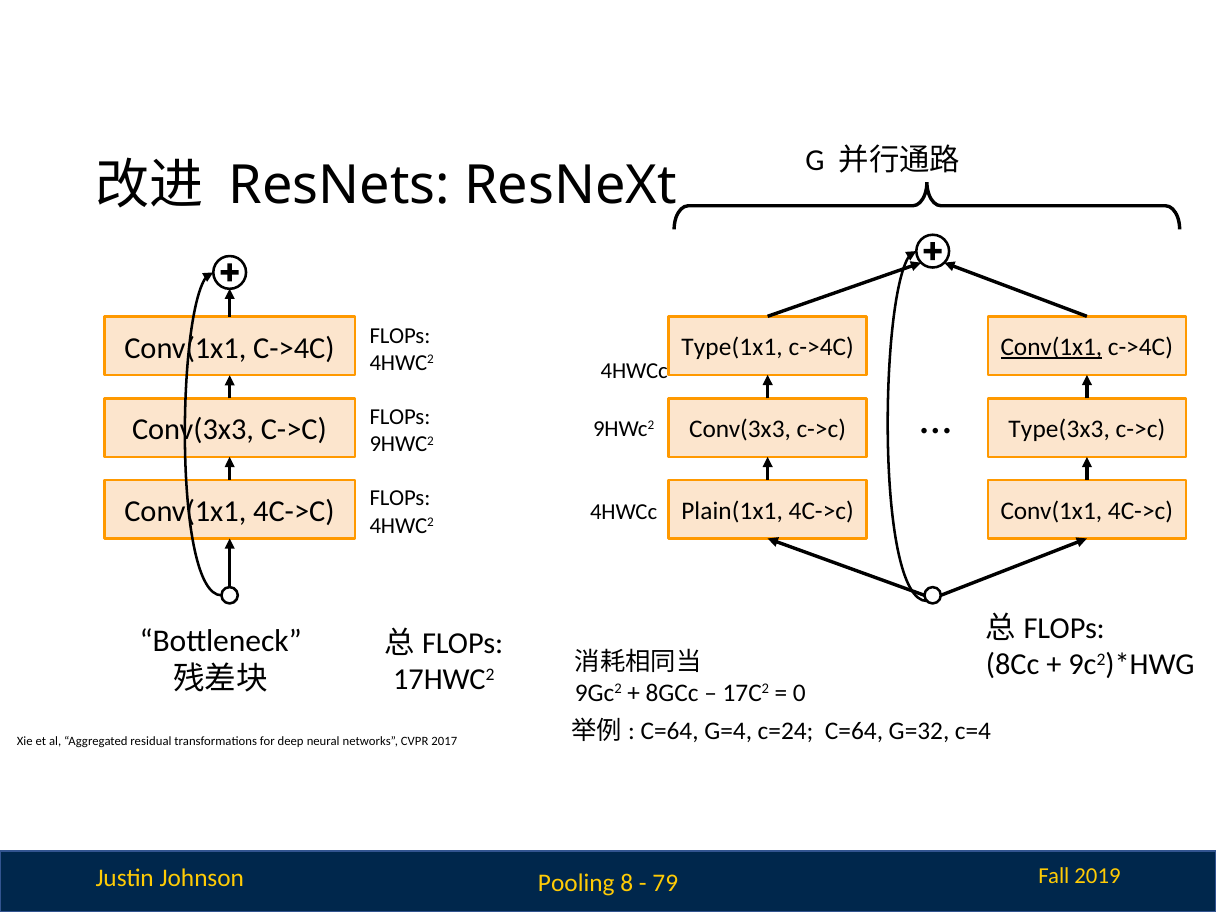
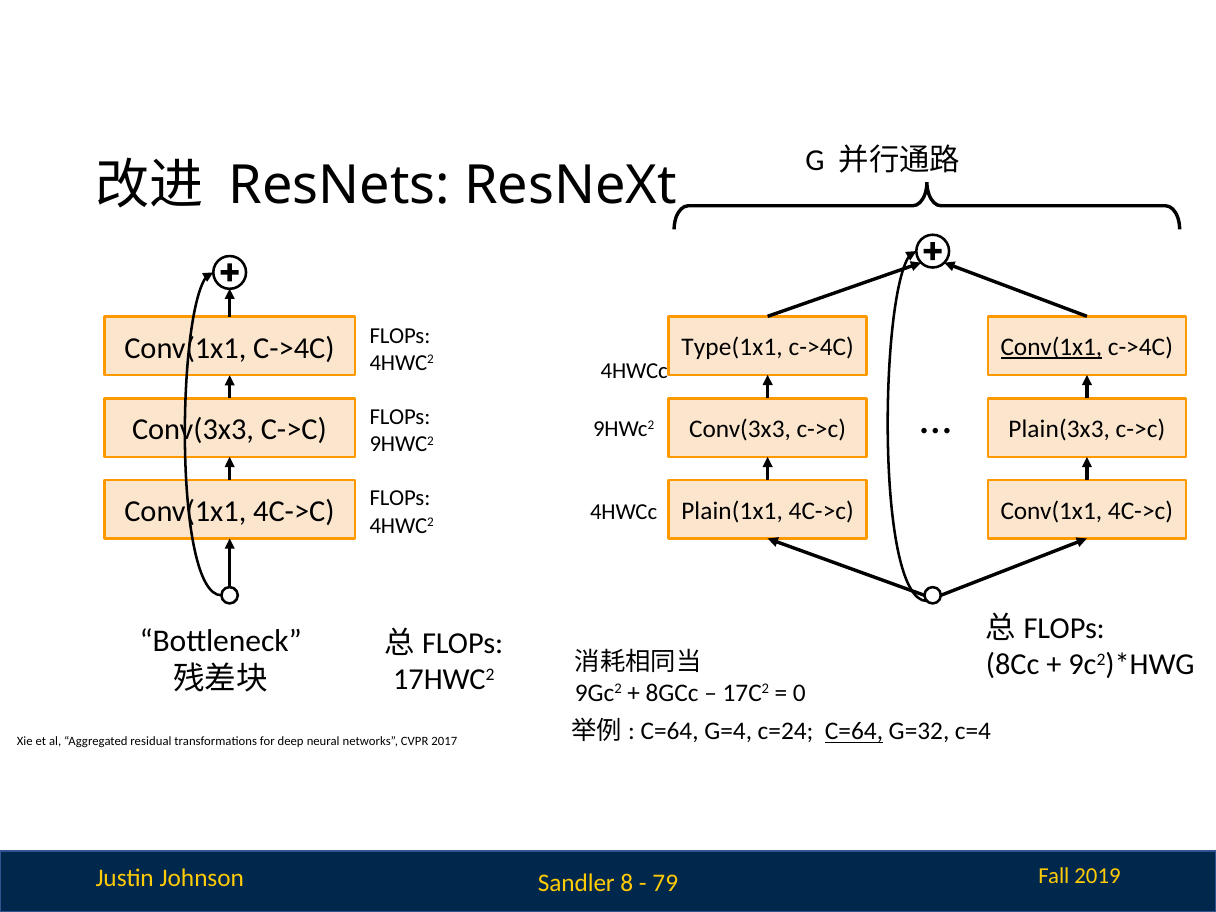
Type(3x3: Type(3x3 -> Plain(3x3 (1059, 429)
C=64 underline: none -> present (854, 731)
Pooling: Pooling -> Sandler (576, 883)
